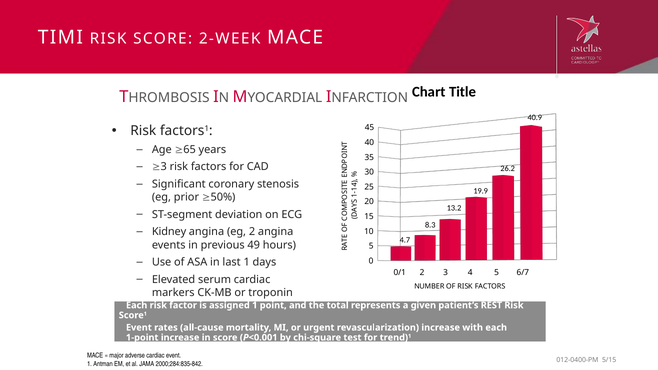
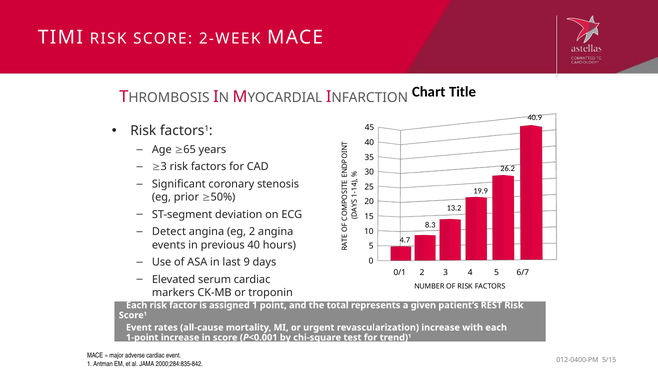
Kidney: Kidney -> Detect (169, 232)
previous 49: 49 -> 40 (254, 245)
last 1: 1 -> 9 (247, 262)
